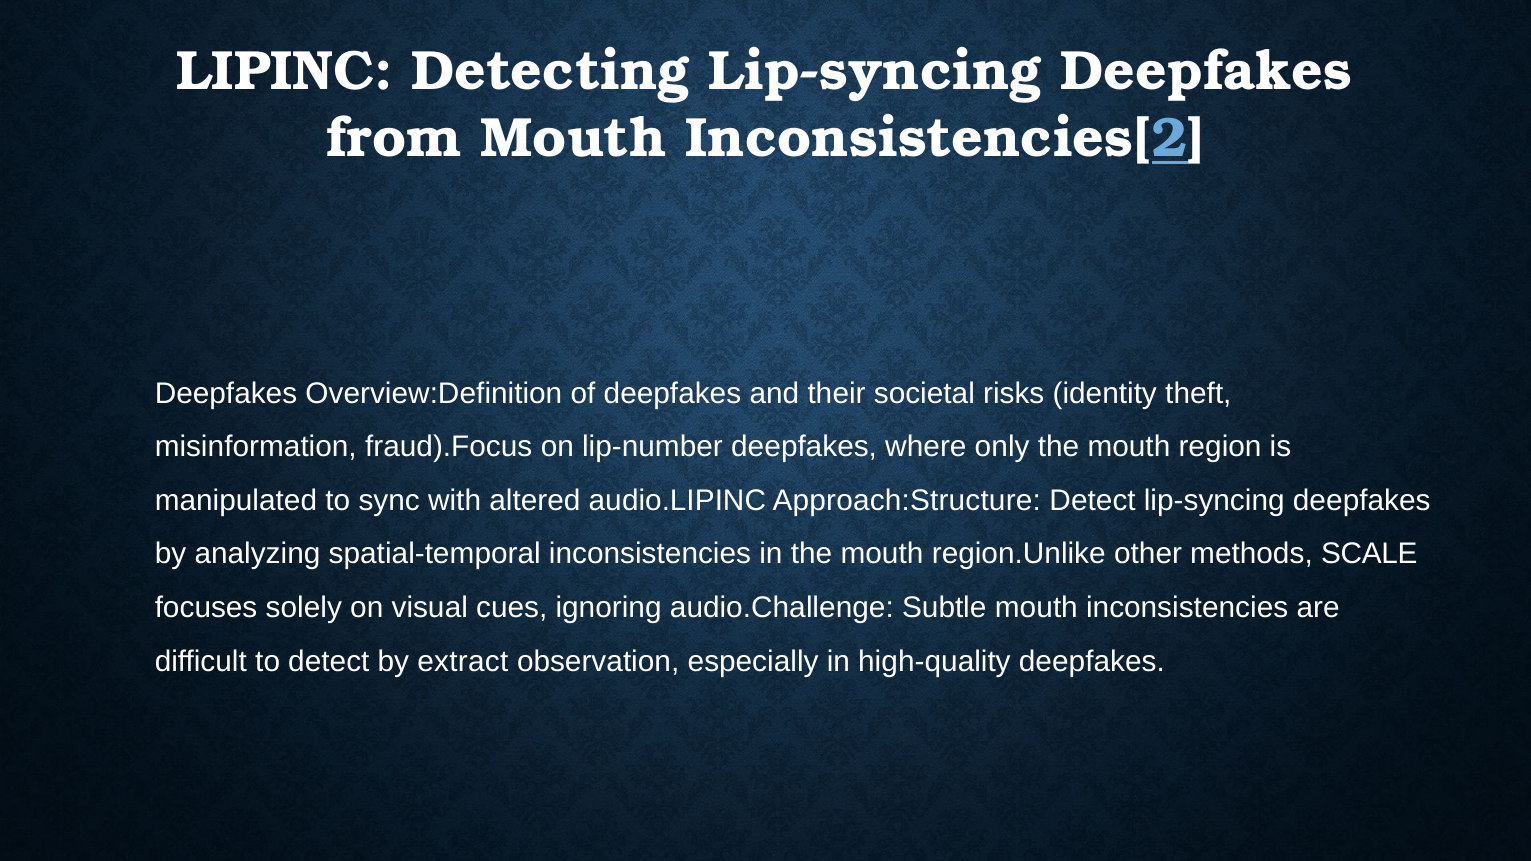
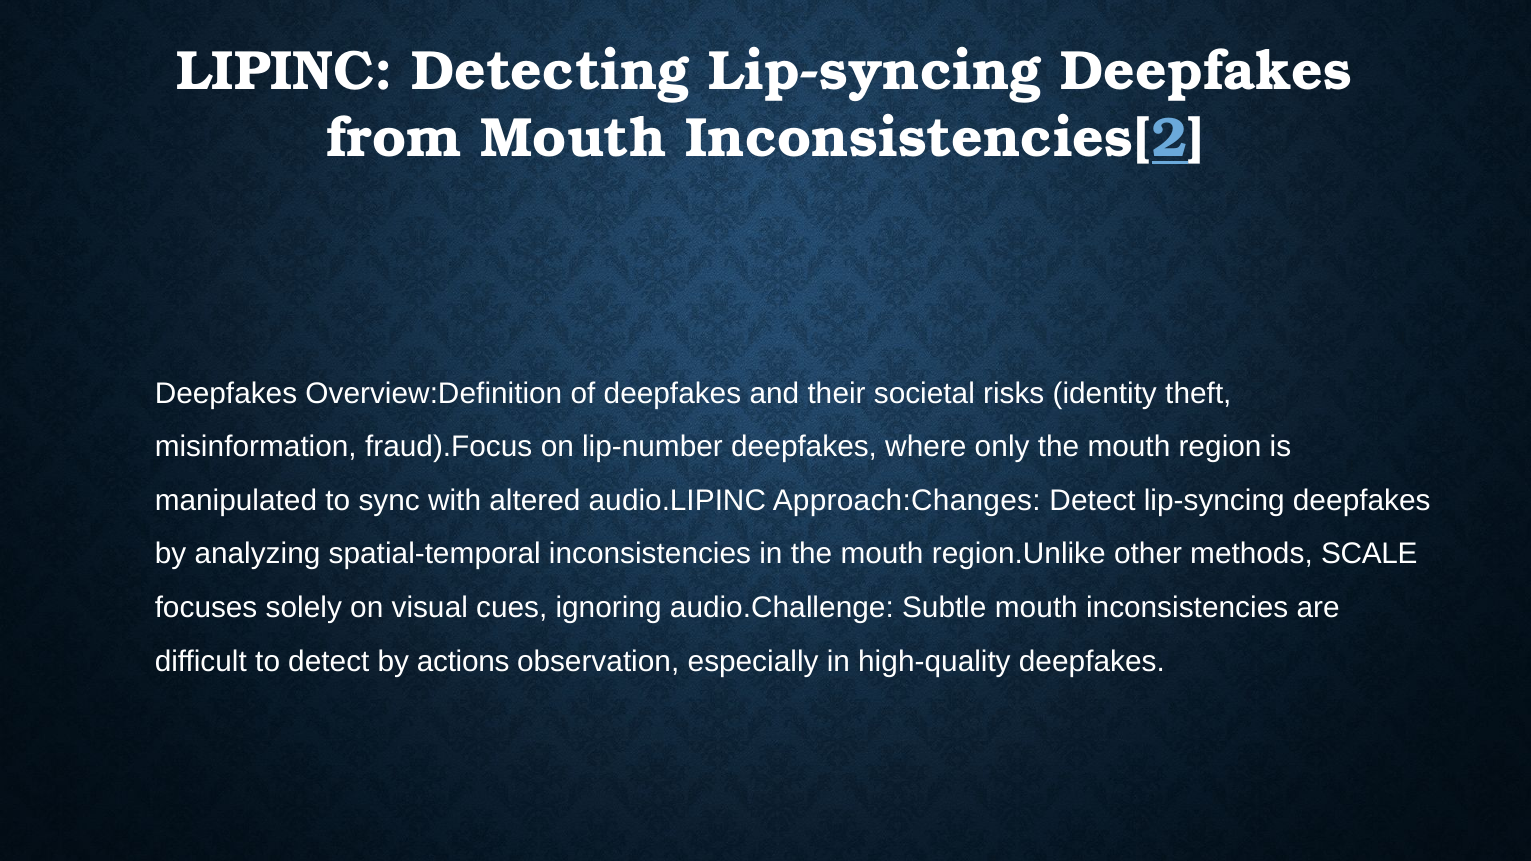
Approach:Structure: Approach:Structure -> Approach:Changes (907, 501)
extract: extract -> actions (463, 661)
